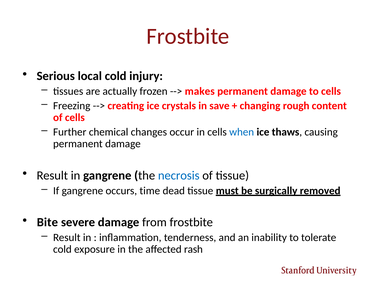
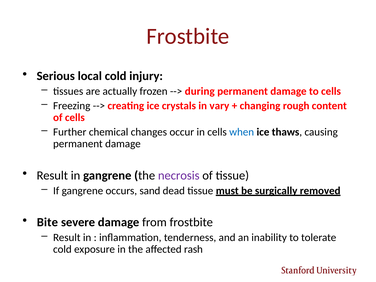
makes: makes -> during (200, 91)
save: save -> vary (219, 106)
necrosis colour: blue -> purple (179, 176)
time: time -> sand (150, 191)
